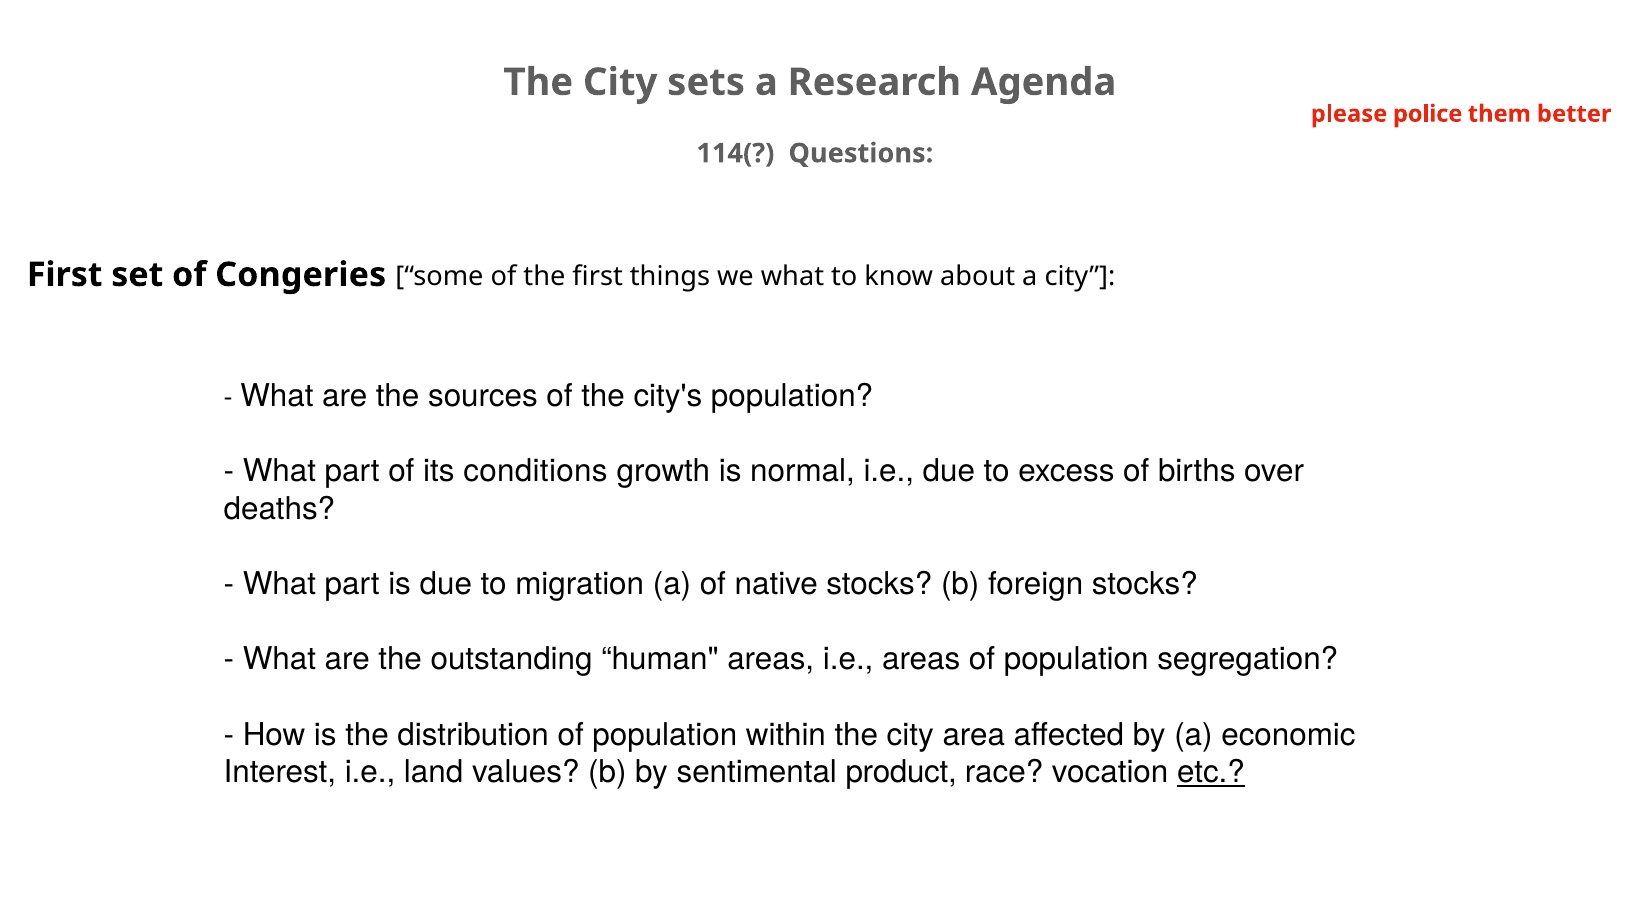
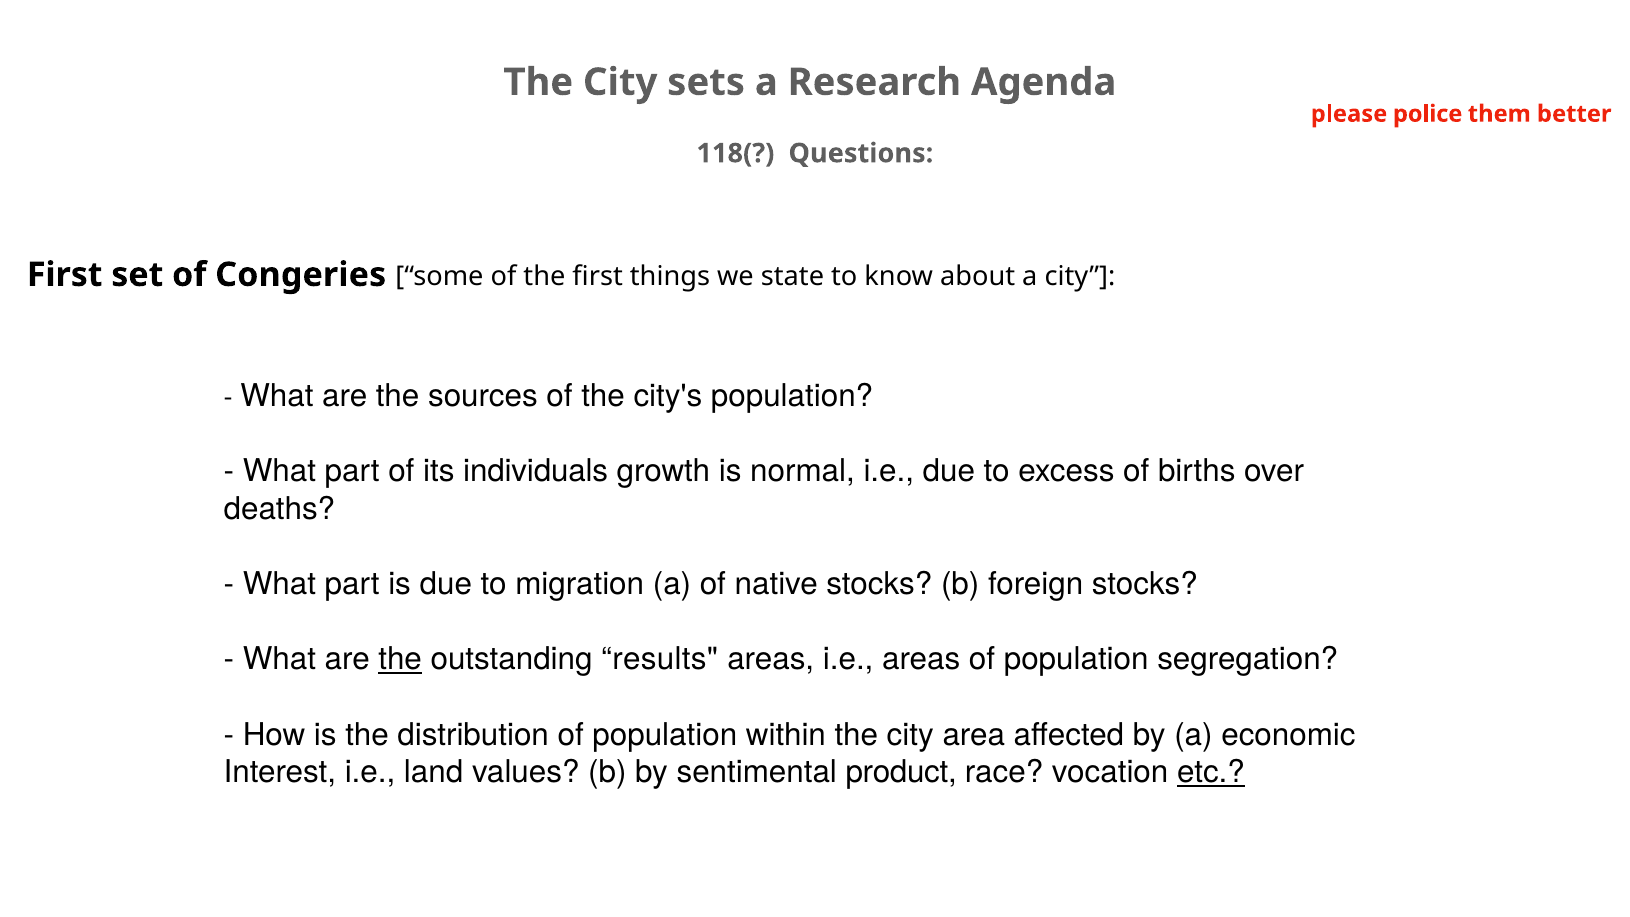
114(: 114( -> 118( (735, 153)
we what: what -> state (792, 277)
conditions: conditions -> individuals (536, 471)
the underline: none -> present (400, 659)
human: human -> results (660, 659)
